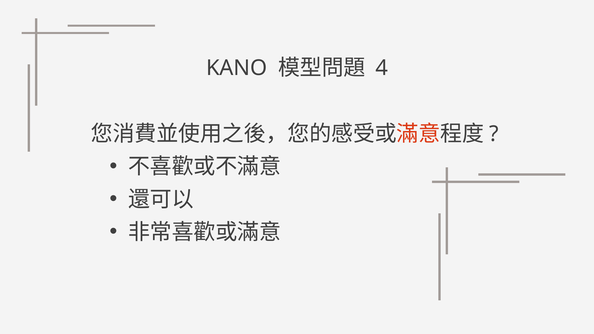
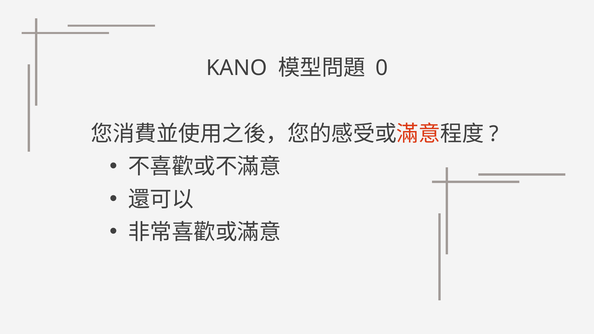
4: 4 -> 0 (382, 68)
